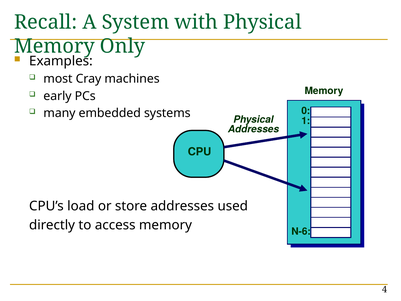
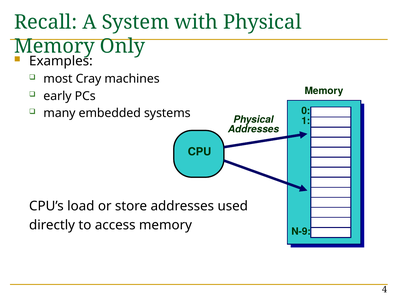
N-6: N-6 -> N-9 (301, 231)
